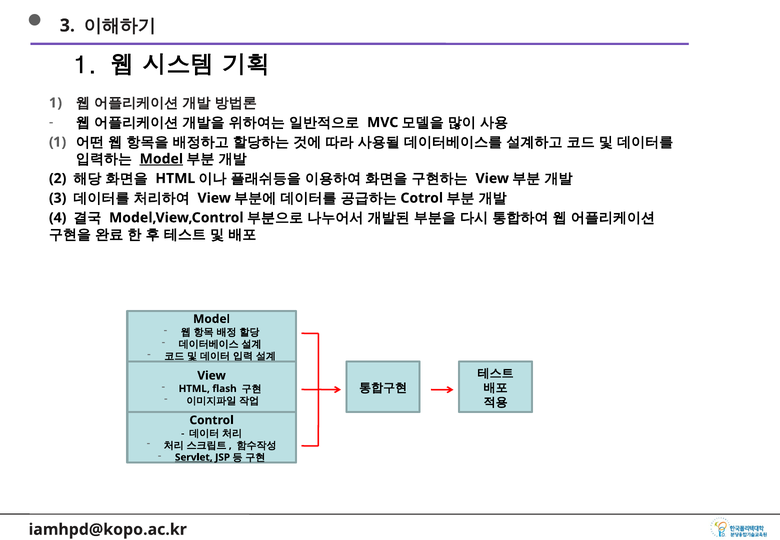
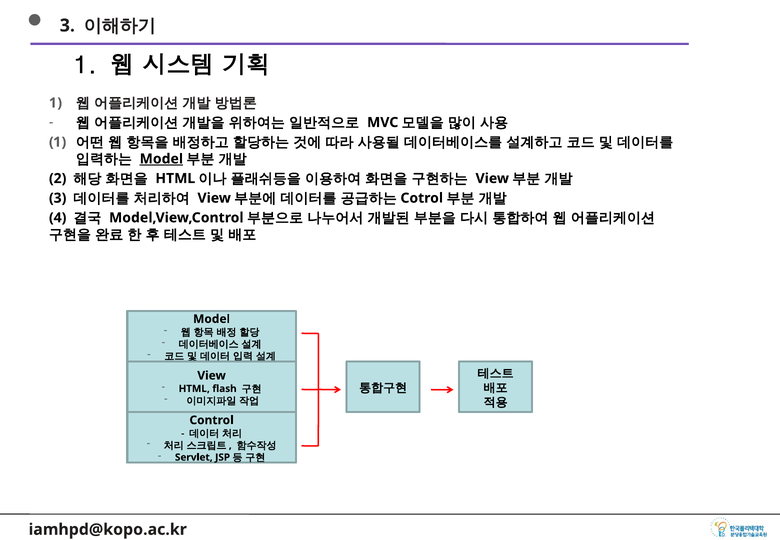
Servlet underline: present -> none (194, 457)
